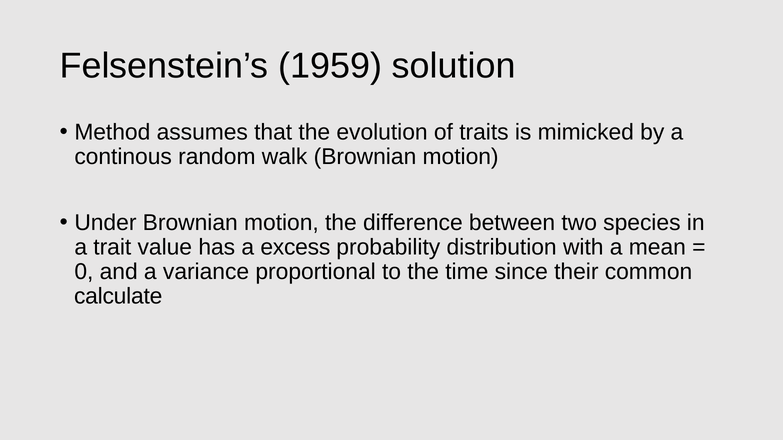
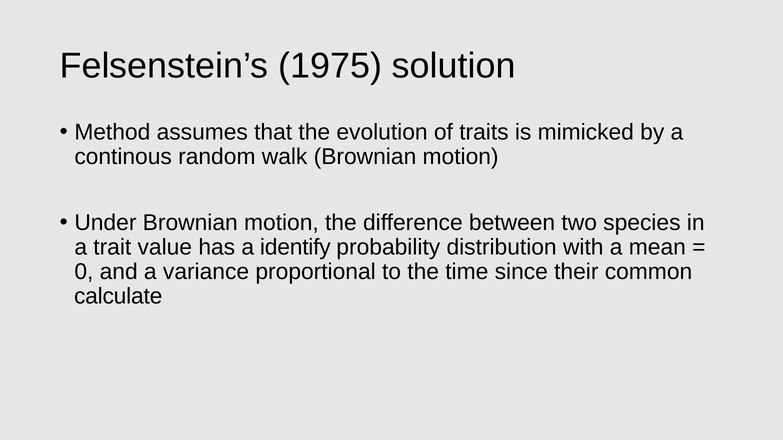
1959: 1959 -> 1975 (330, 66)
excess: excess -> identify (295, 247)
